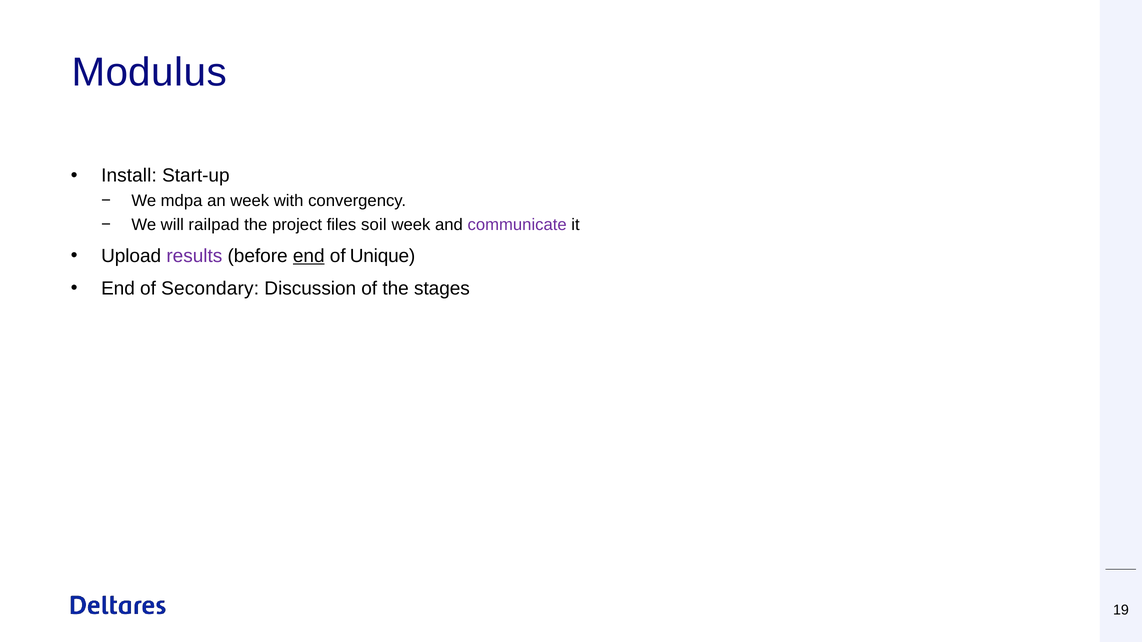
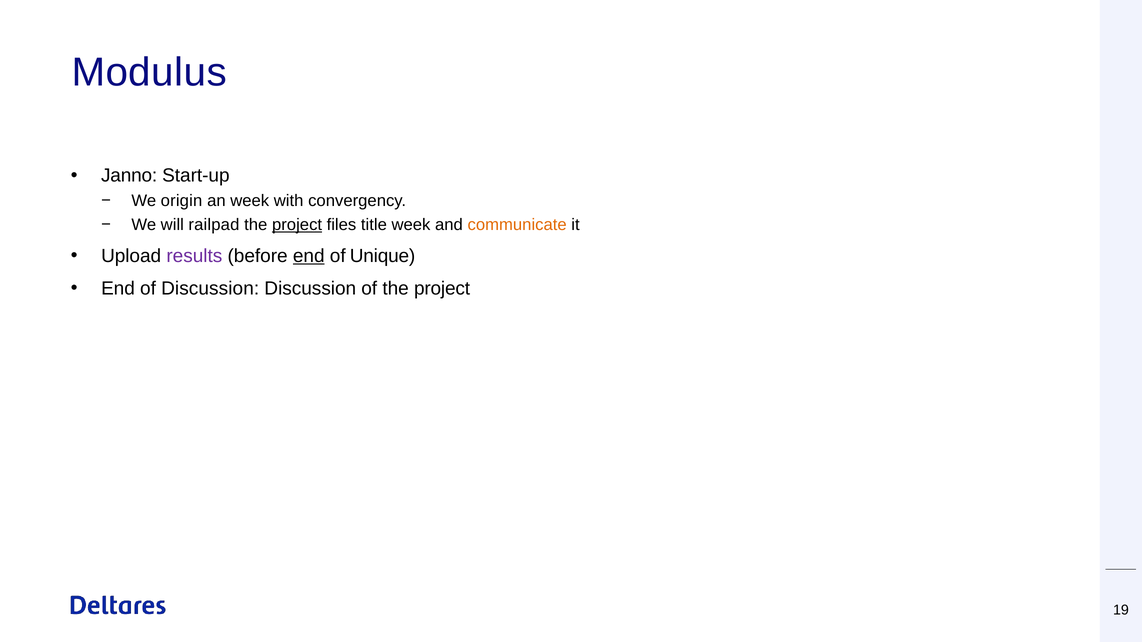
Install: Install -> Janno (129, 176)
mdpa: mdpa -> origin (182, 201)
project underline: none -> present (297, 225)
soil: soil -> title (374, 225)
communicate colour: purple -> orange (517, 225)
of Secondary: Secondary -> Discussion (210, 289)
of the stages: stages -> project (442, 289)
